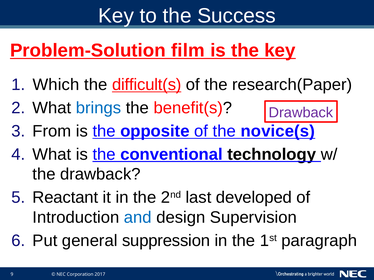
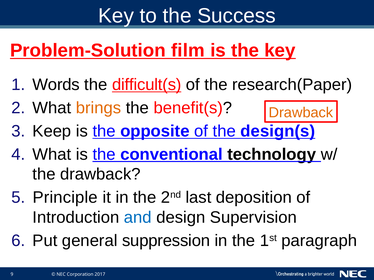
Which: Which -> Words (56, 85)
brings colour: blue -> orange (99, 108)
Drawback colour: purple -> orange (301, 113)
From: From -> Keep (52, 131)
novice(s: novice(s -> design(s (278, 131)
Reactant: Reactant -> Principle (65, 198)
developed: developed -> deposition (254, 198)
